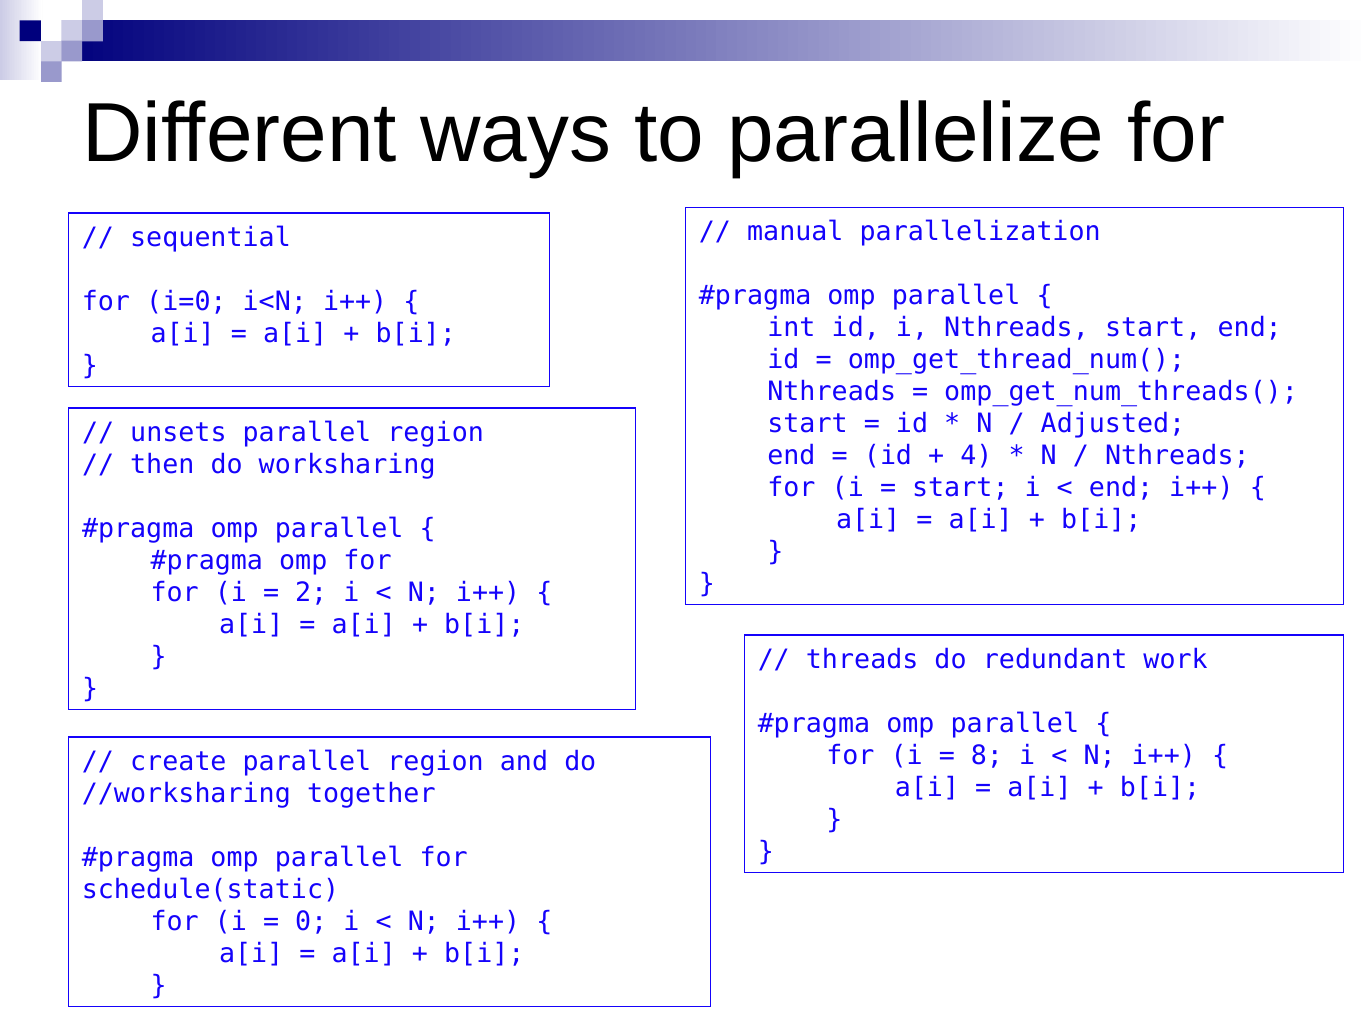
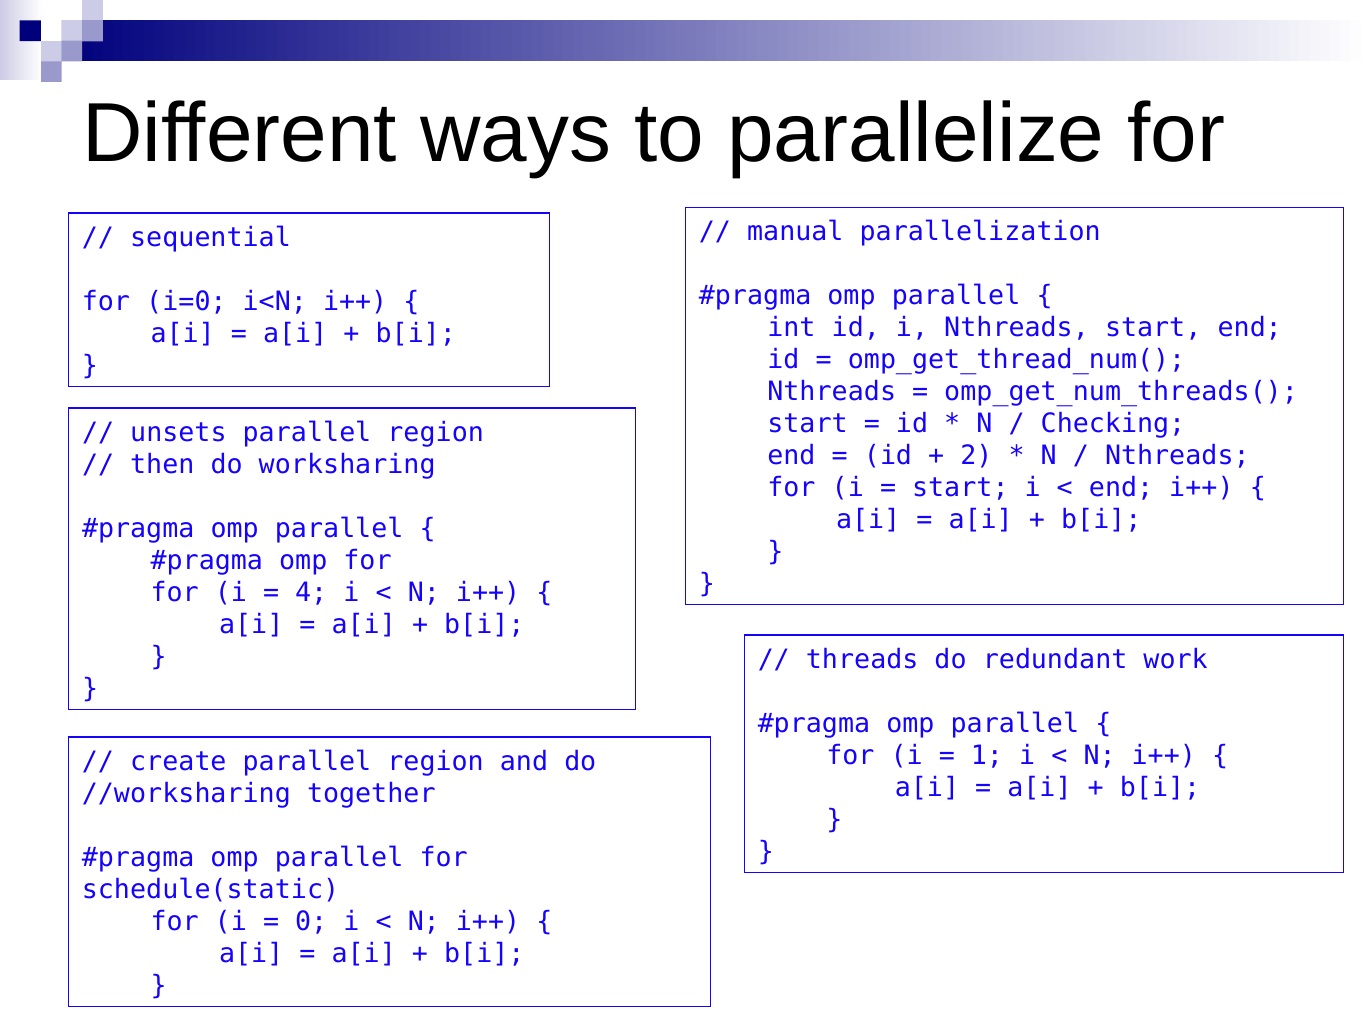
Adjusted: Adjusted -> Checking (1113, 424)
4: 4 -> 2 (976, 456)
2: 2 -> 4 (311, 593)
8: 8 -> 1 (987, 756)
